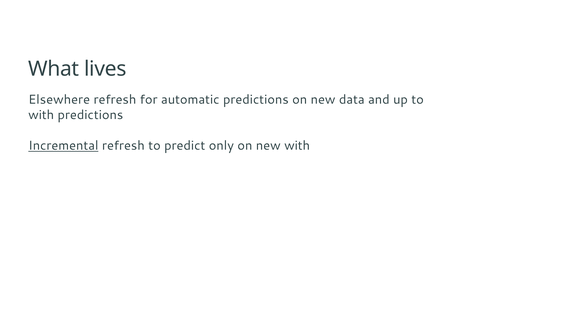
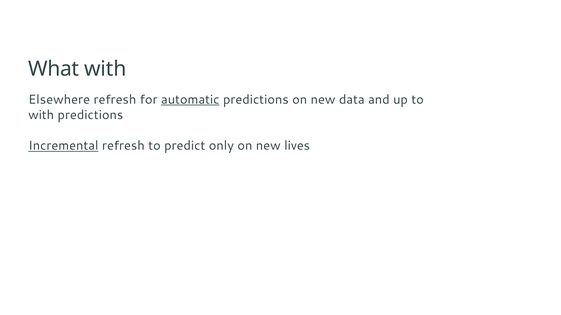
What lives: lives -> with (105, 69)
automatic underline: none -> present (190, 100)
new with: with -> lives (297, 146)
